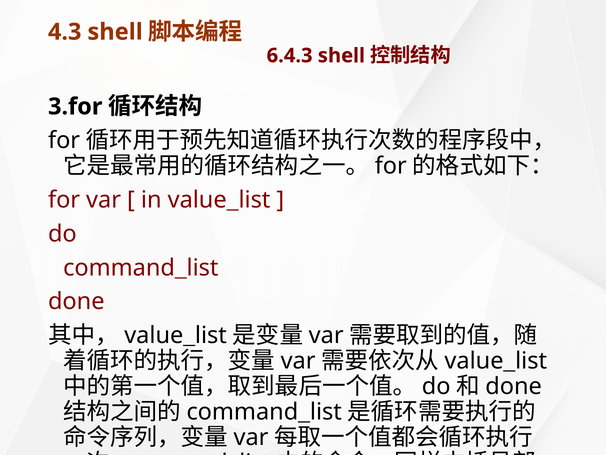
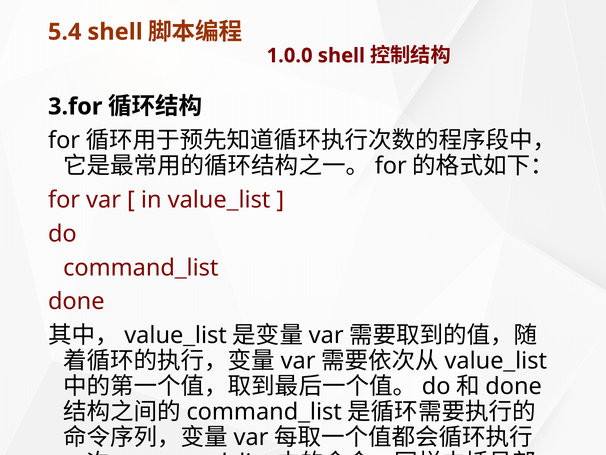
4.3: 4.3 -> 5.4 (65, 32)
6.4.3: 6.4.3 -> 1.0.0 (290, 56)
